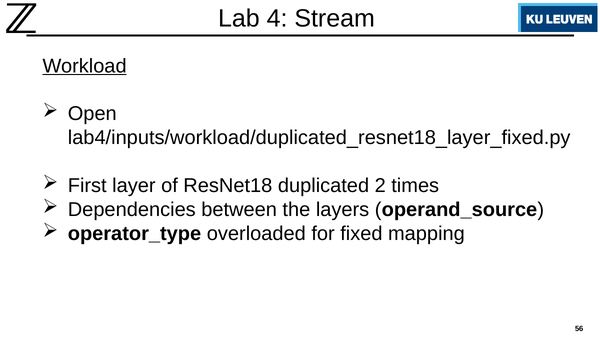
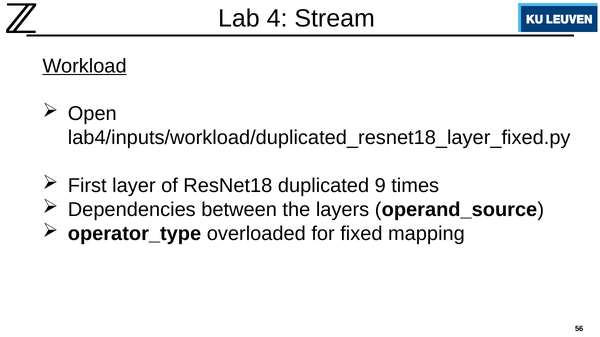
2: 2 -> 9 (380, 186)
